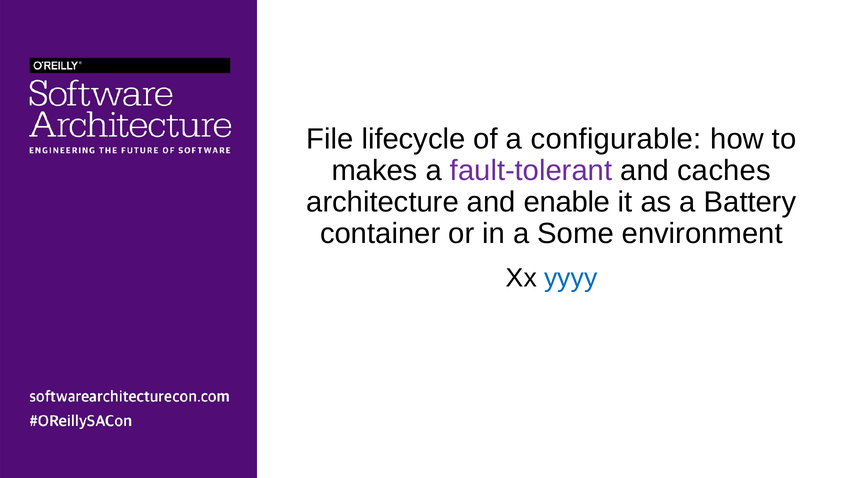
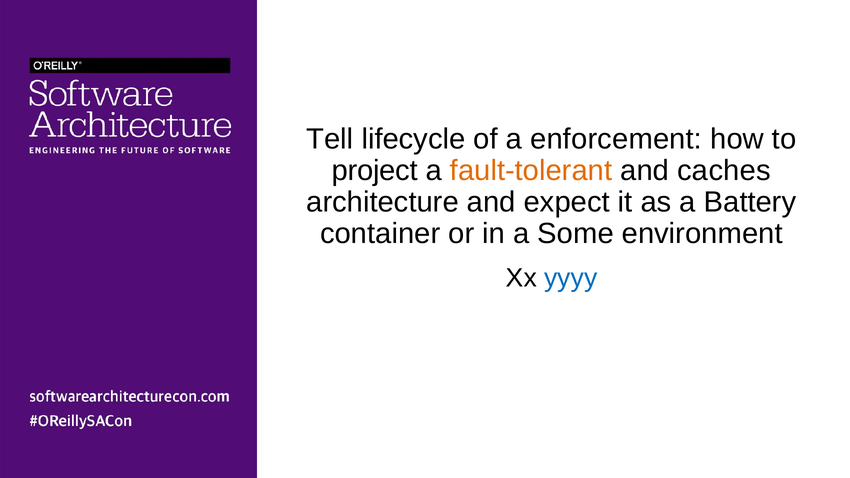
File: File -> Tell (330, 139)
configurable: configurable -> enforcement (616, 139)
makes: makes -> project (375, 171)
fault-tolerant colour: purple -> orange (531, 171)
enable: enable -> expect (567, 202)
